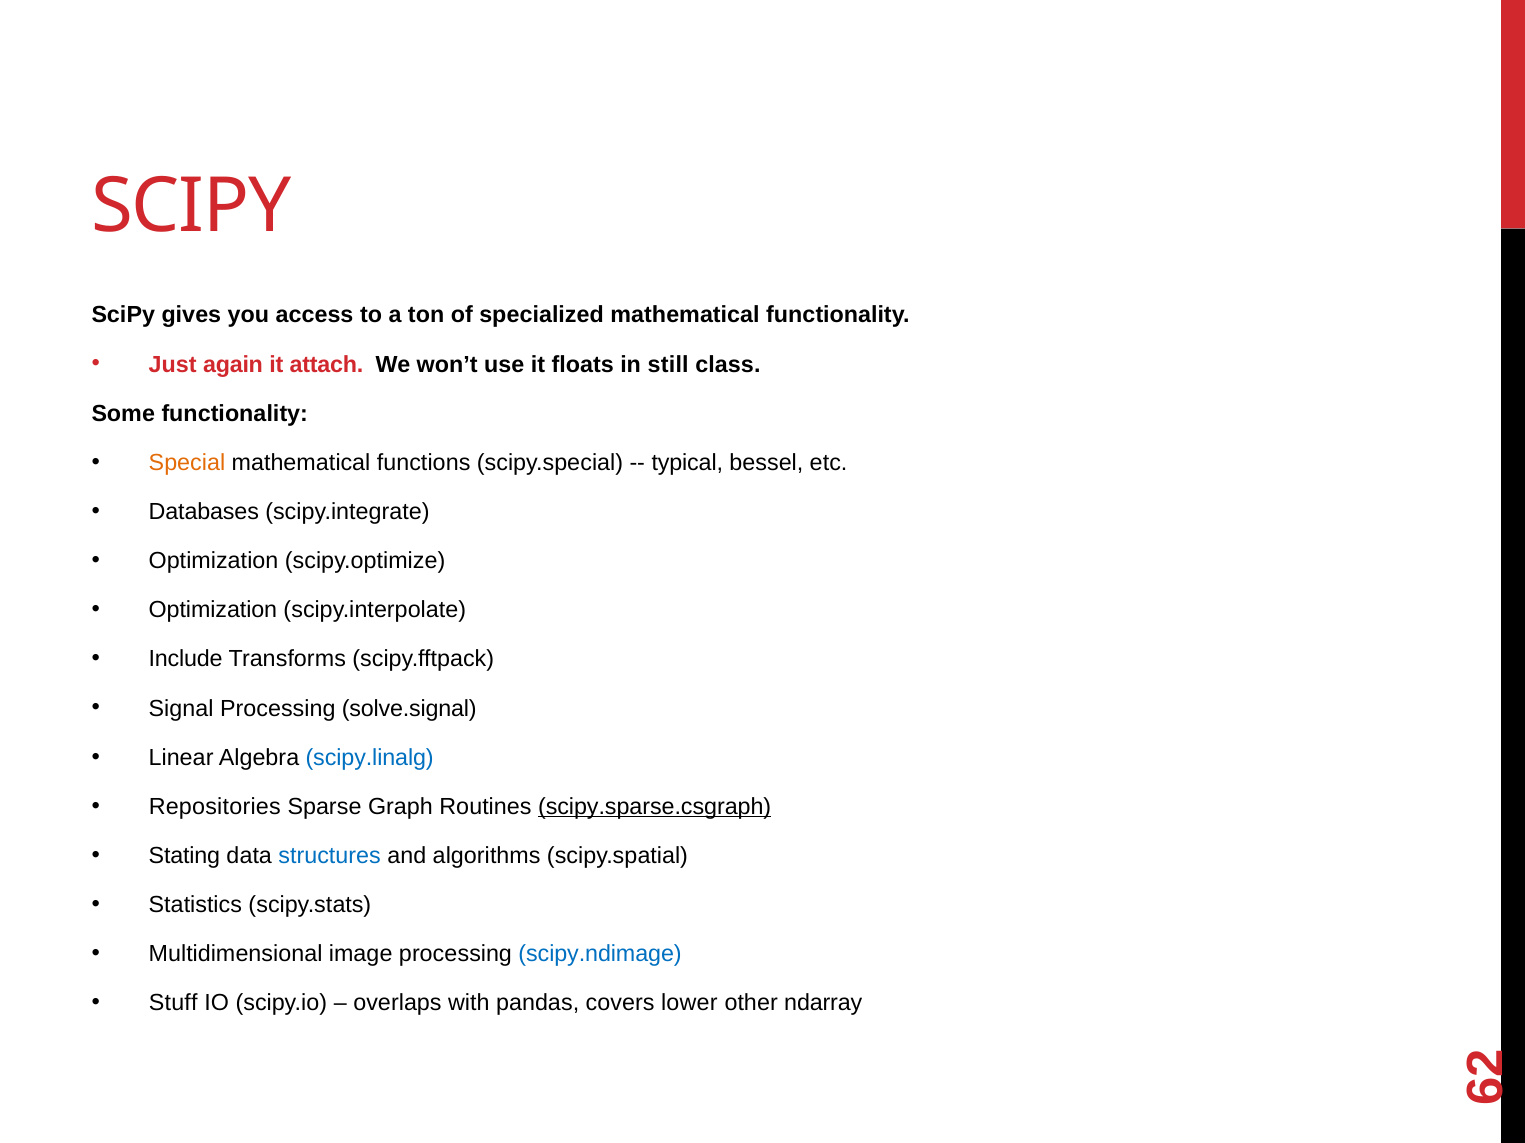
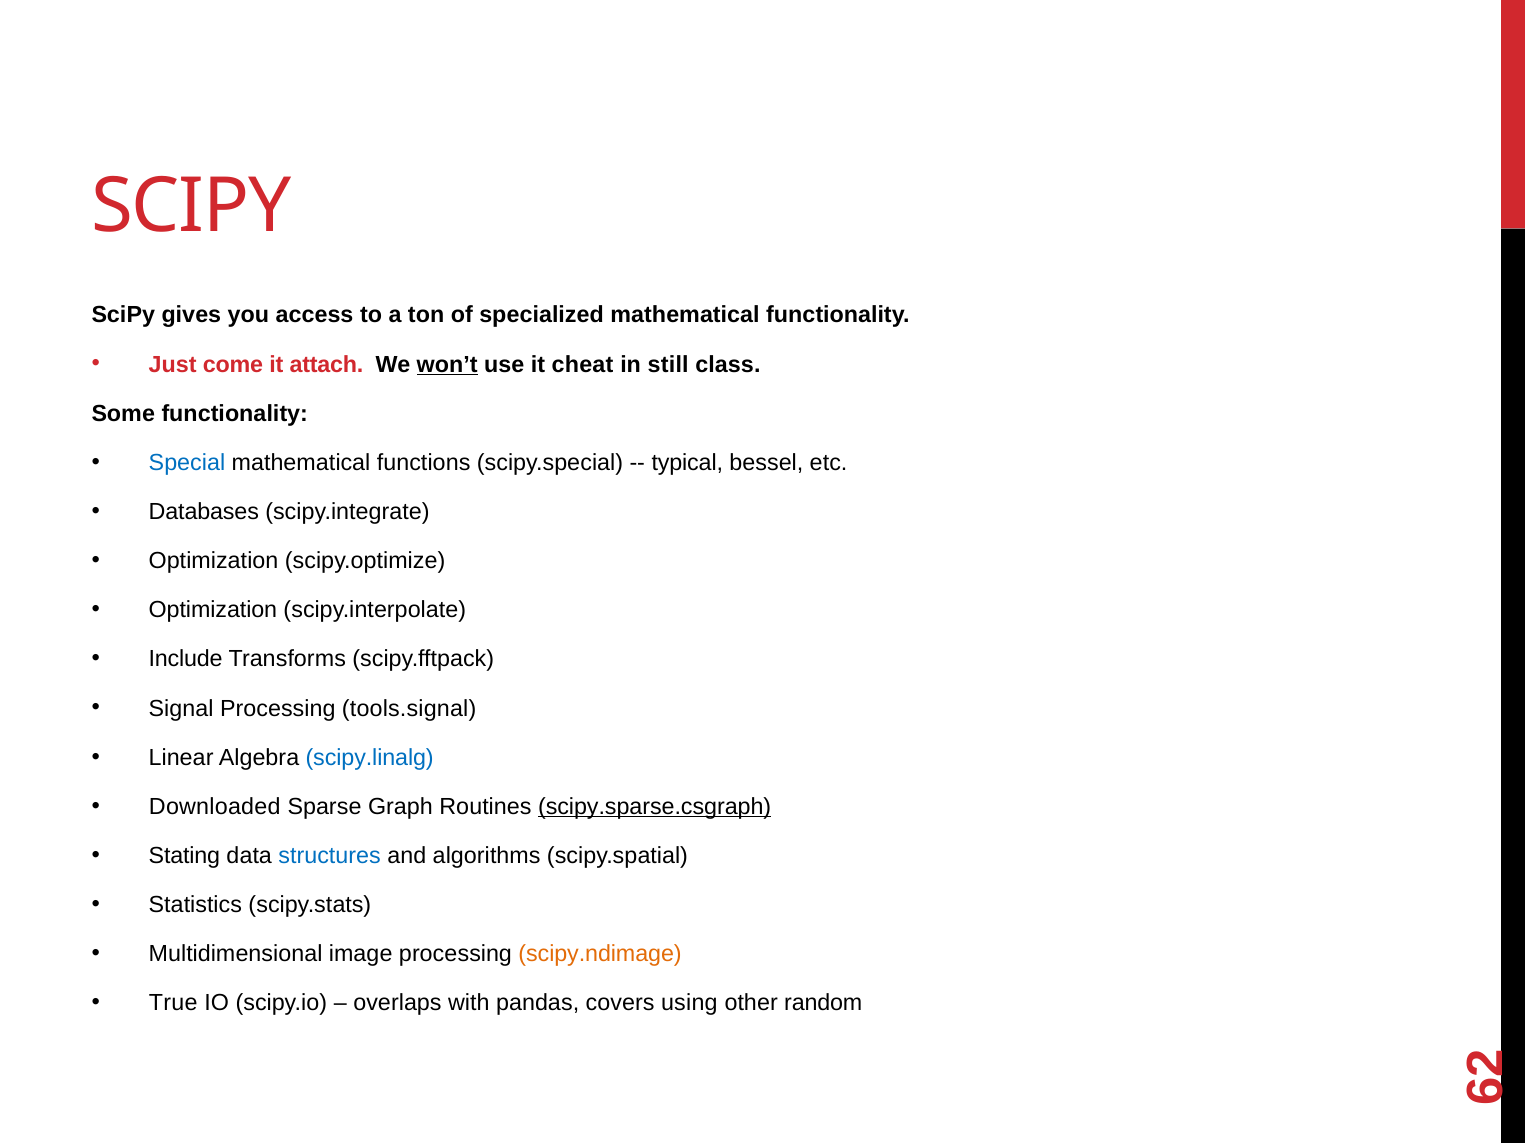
again: again -> come (233, 365)
won’t underline: none -> present (447, 365)
floats: floats -> cheat (583, 365)
Special colour: orange -> blue (187, 463)
solve.signal: solve.signal -> tools.signal (409, 709)
Repositories: Repositories -> Downloaded (215, 807)
scipy.ndimage colour: blue -> orange (600, 955)
Stuff: Stuff -> True (173, 1004)
lower: lower -> using (689, 1004)
ndarray: ndarray -> random (823, 1004)
